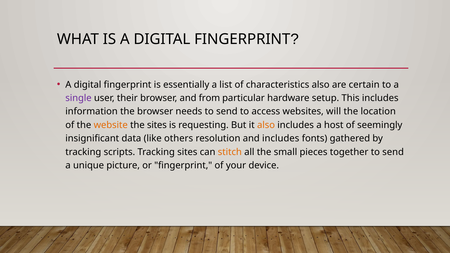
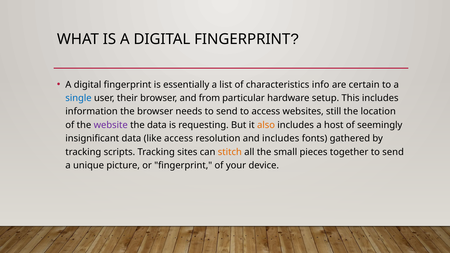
characteristics also: also -> info (321, 85)
single colour: purple -> blue (78, 98)
will: will -> still (334, 112)
website colour: orange -> purple (111, 125)
the sites: sites -> data (157, 125)
like others: others -> access (179, 139)
